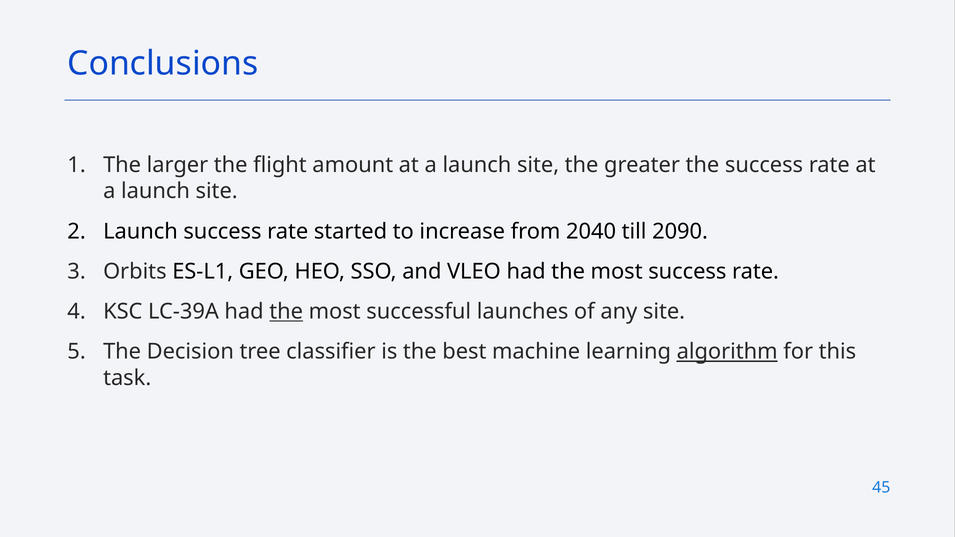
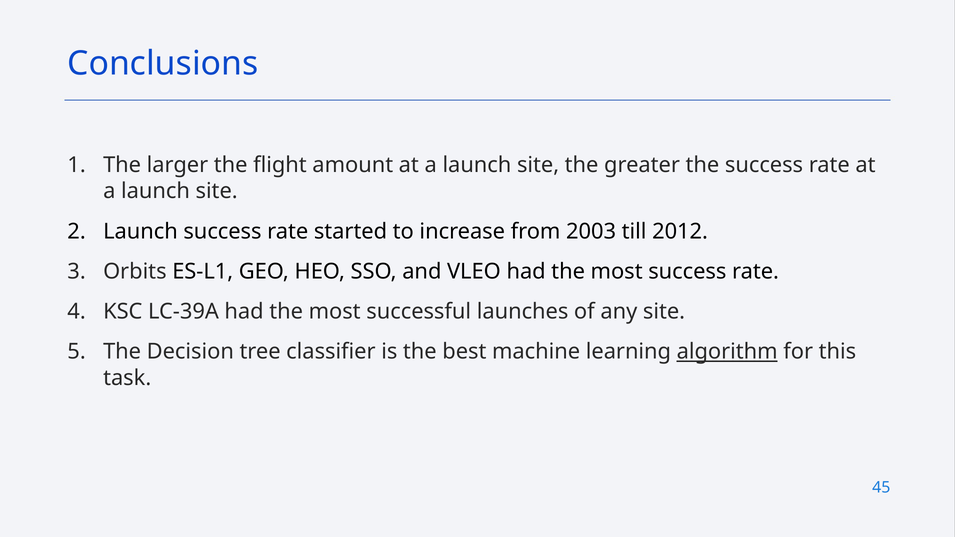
2040: 2040 -> 2003 (591, 231)
2090: 2090 -> 2012 (680, 231)
the underline: present -> none (286, 312)
